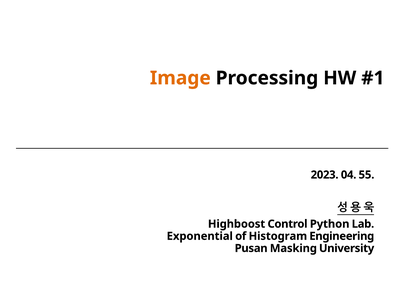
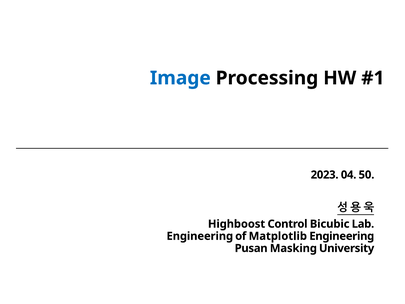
Image colour: orange -> blue (180, 78)
55: 55 -> 50 (366, 175)
Python: Python -> Bicubic (330, 224)
Exponential: Exponential -> Engineering (200, 236)
Histogram: Histogram -> Matplotlib (278, 236)
